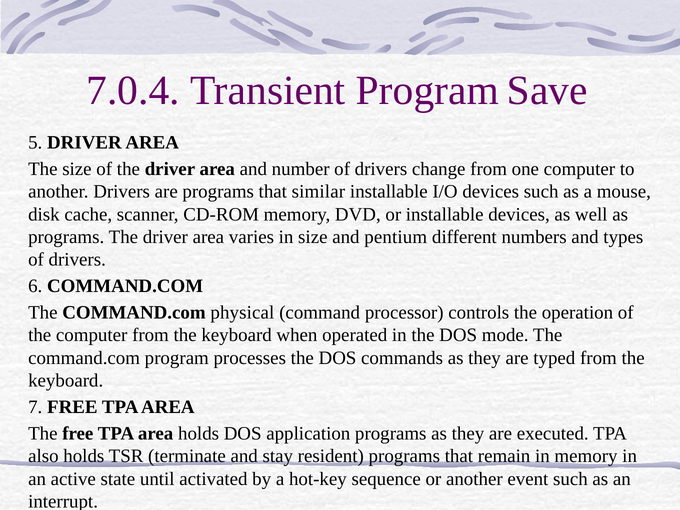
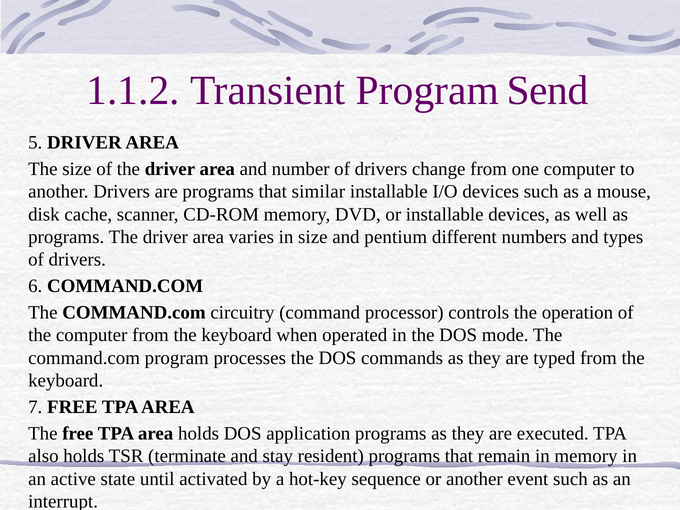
7.0.4: 7.0.4 -> 1.1.2 (133, 90)
Save: Save -> Send (547, 90)
physical: physical -> circuitry (242, 313)
